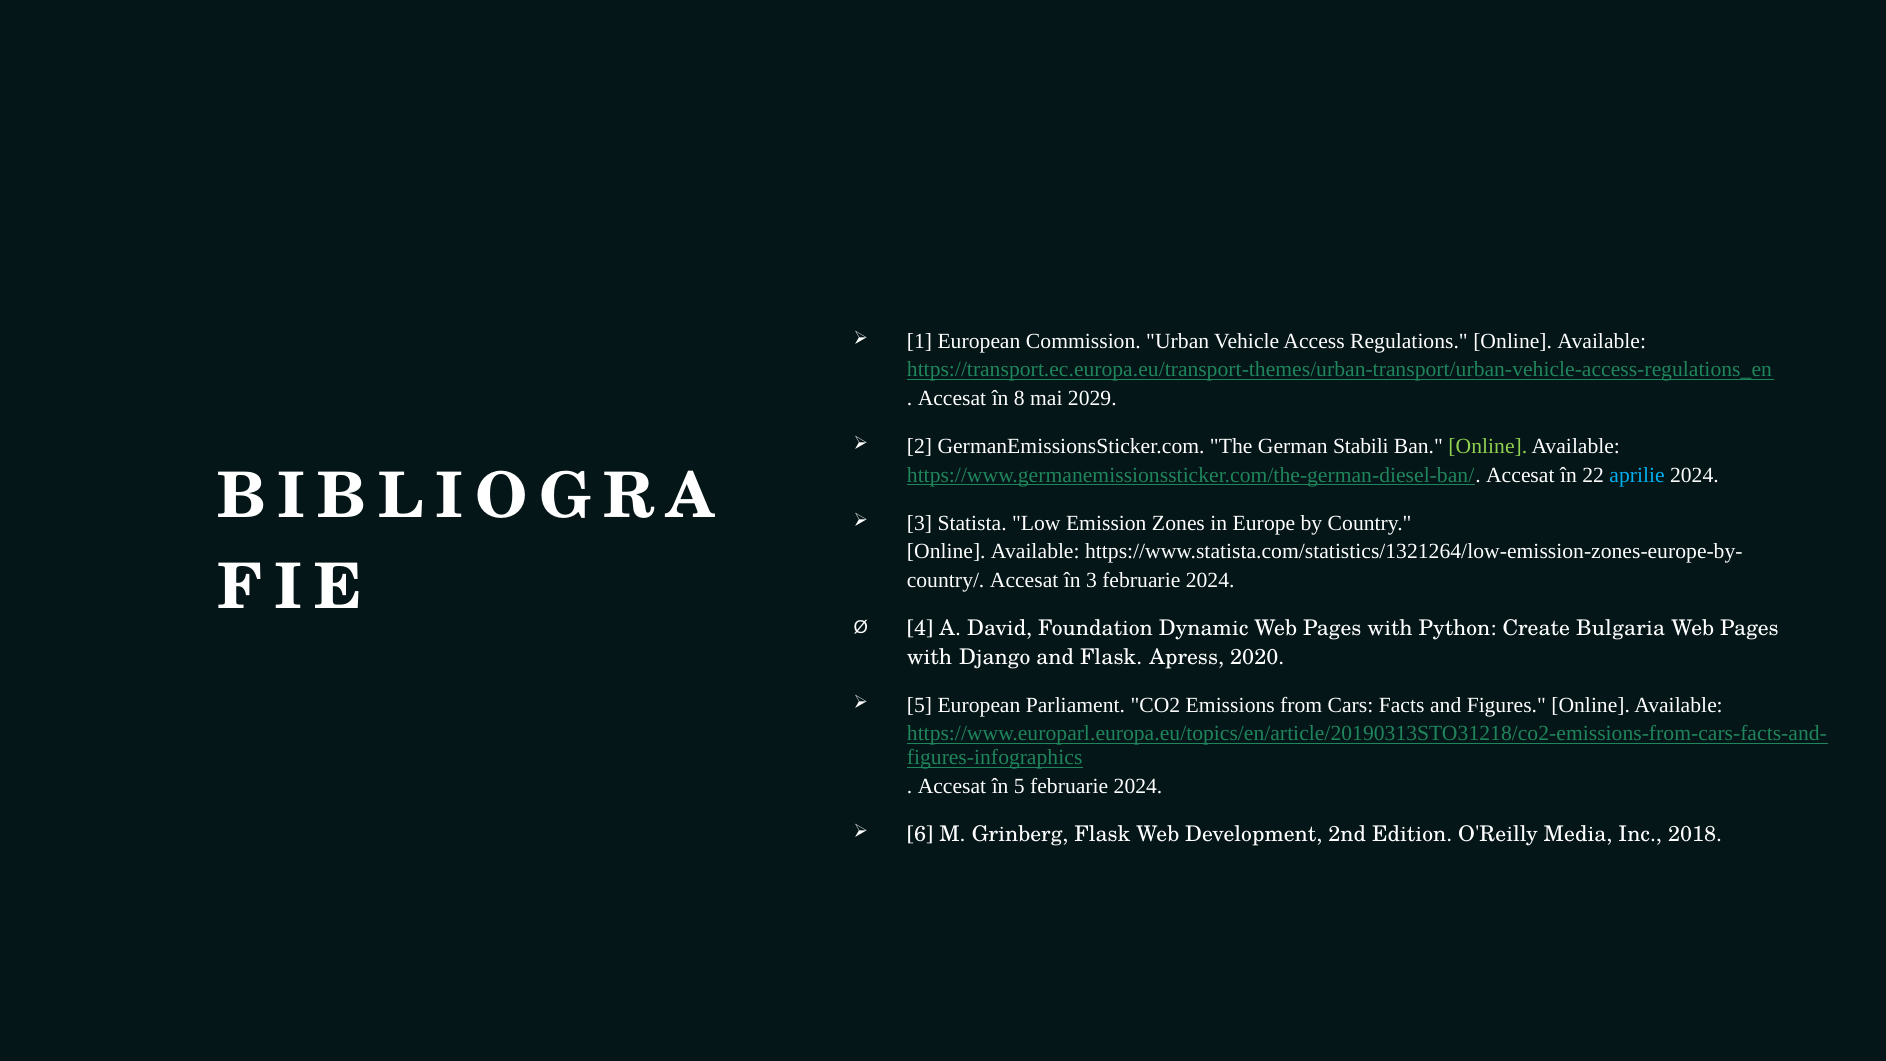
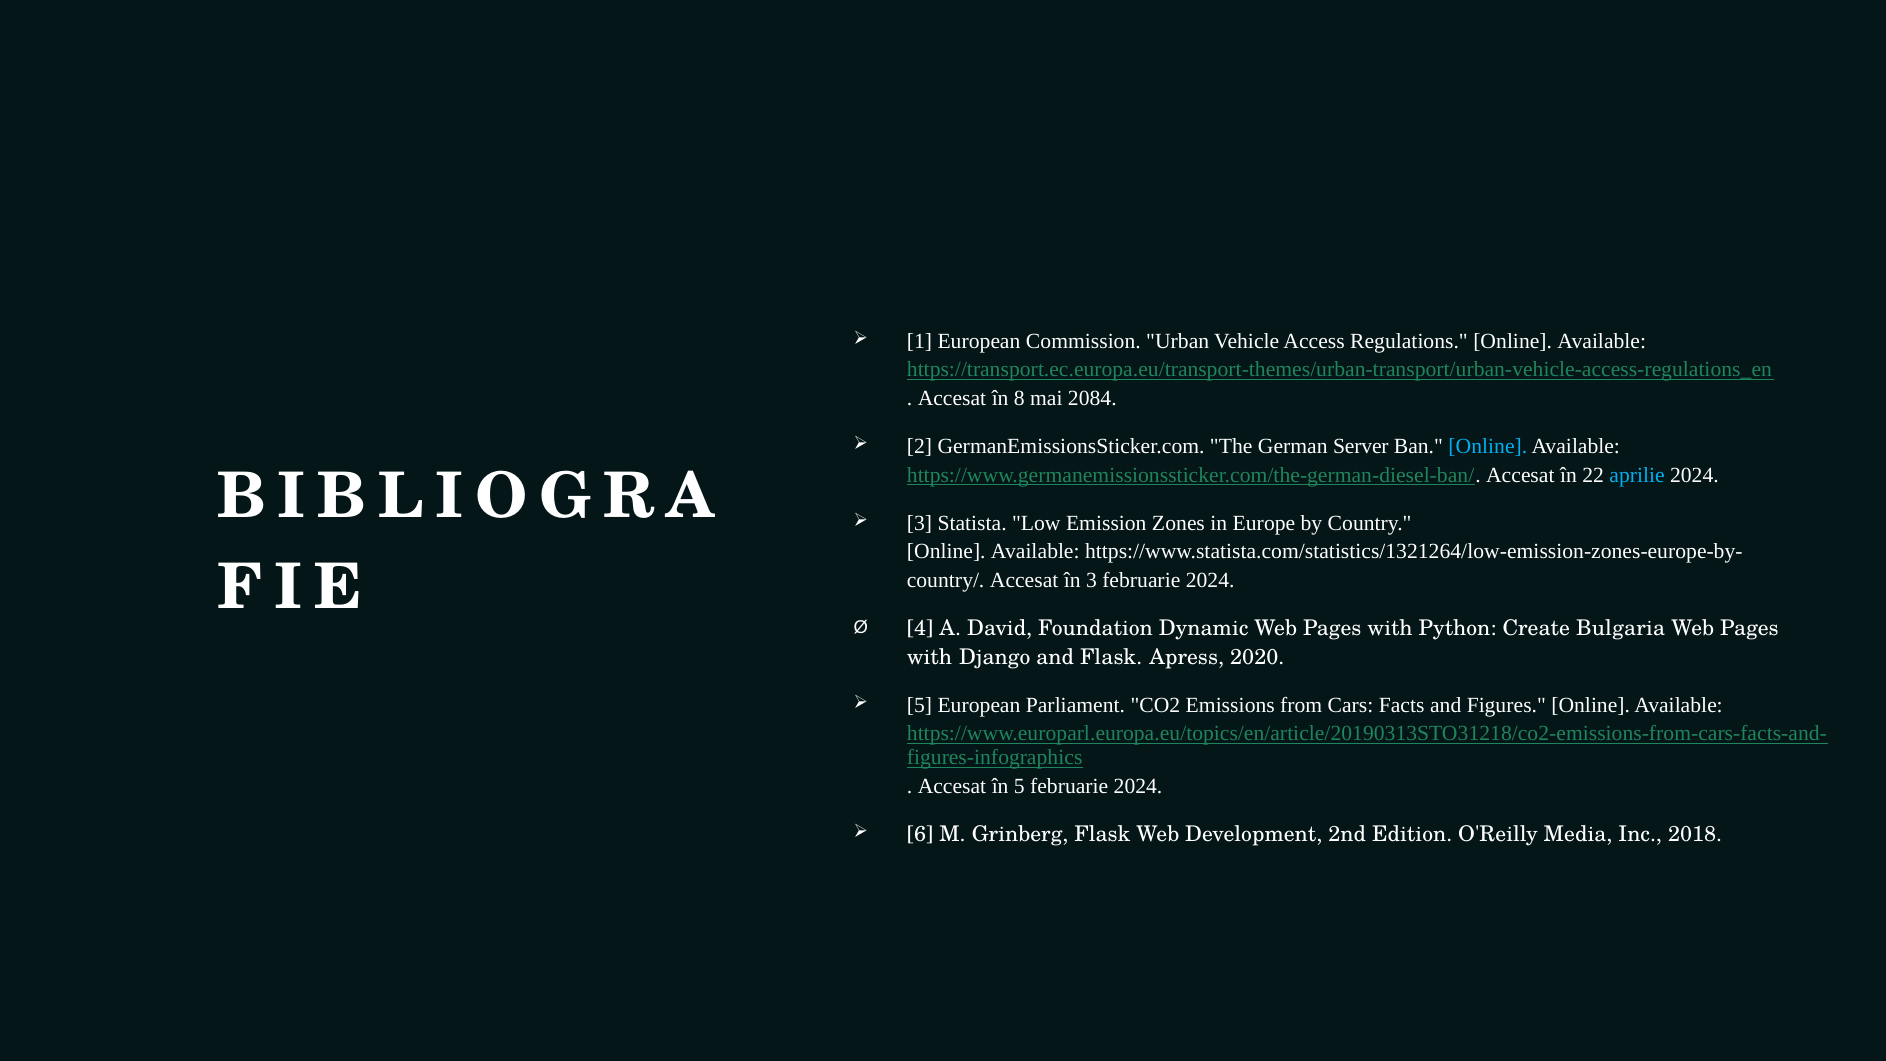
2029: 2029 -> 2084 (1092, 398)
Stabili: Stabili -> Server (1361, 446)
Online colour: light green -> light blue (1488, 446)
